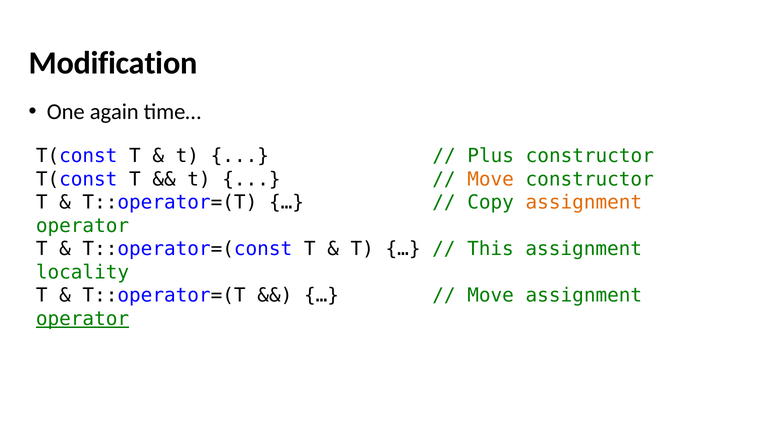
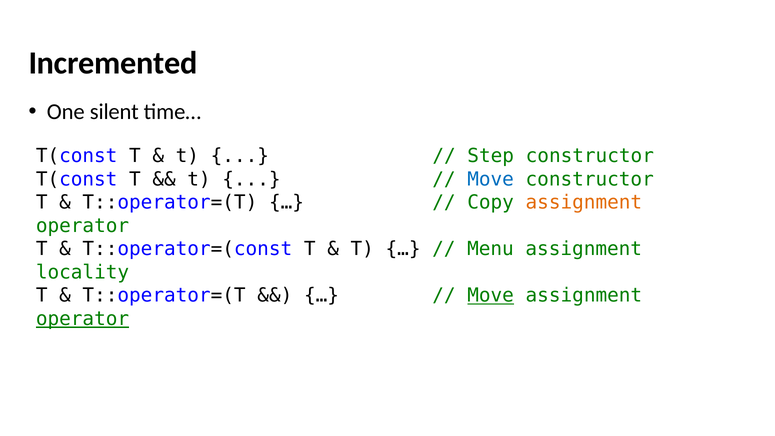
Modification: Modification -> Incremented (113, 63)
again: again -> silent (114, 112)
Plus: Plus -> Step (491, 156)
Move colour: orange -> blue (491, 179)
This: This -> Menu (490, 249)
Move underline: none -> present (491, 296)
